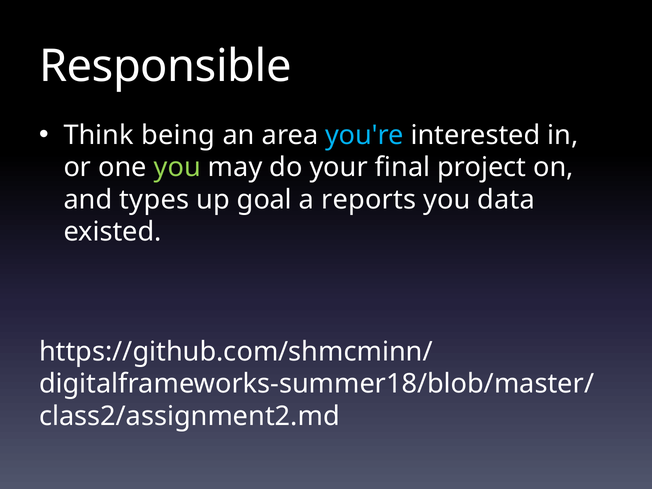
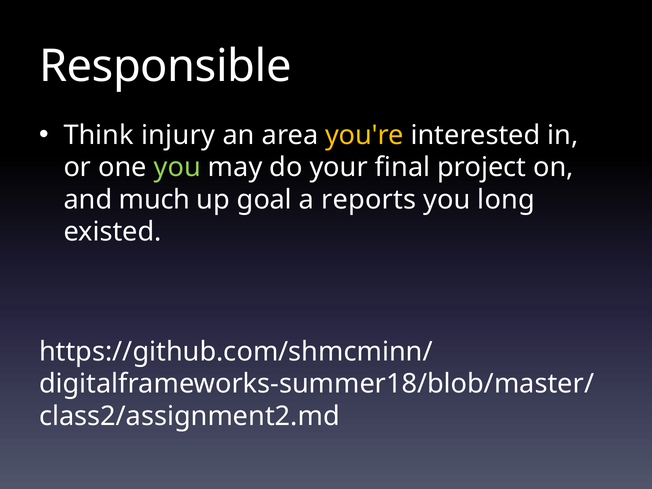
being: being -> injury (178, 135)
you're colour: light blue -> yellow (365, 135)
types: types -> much (154, 200)
data: data -> long (506, 200)
